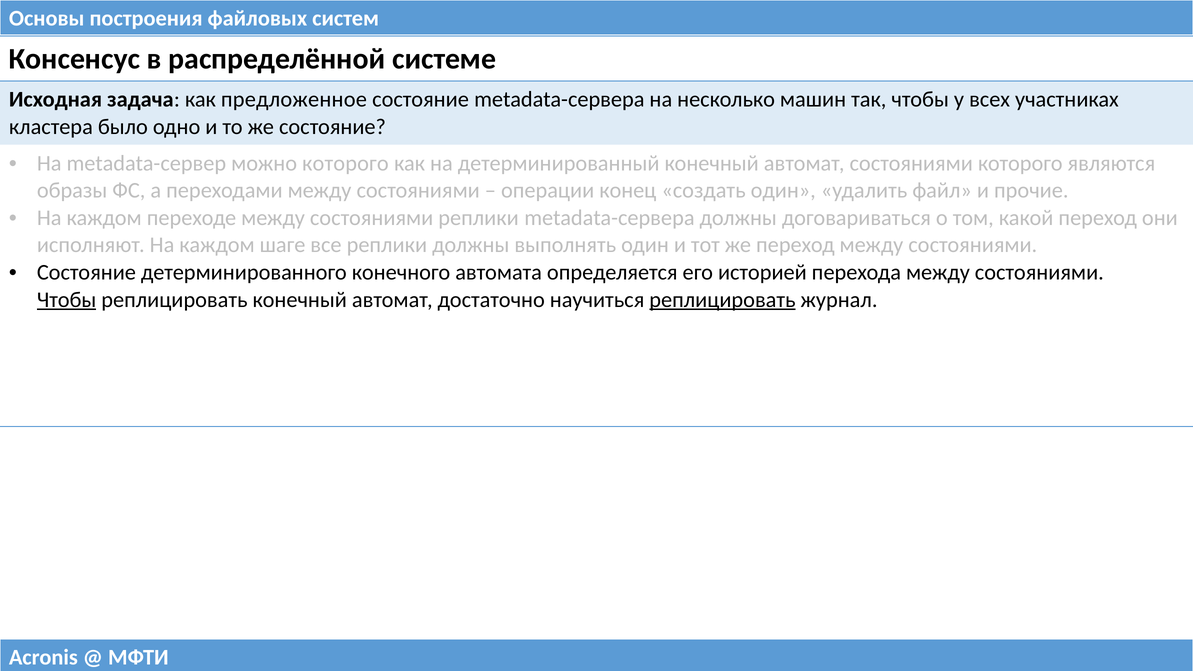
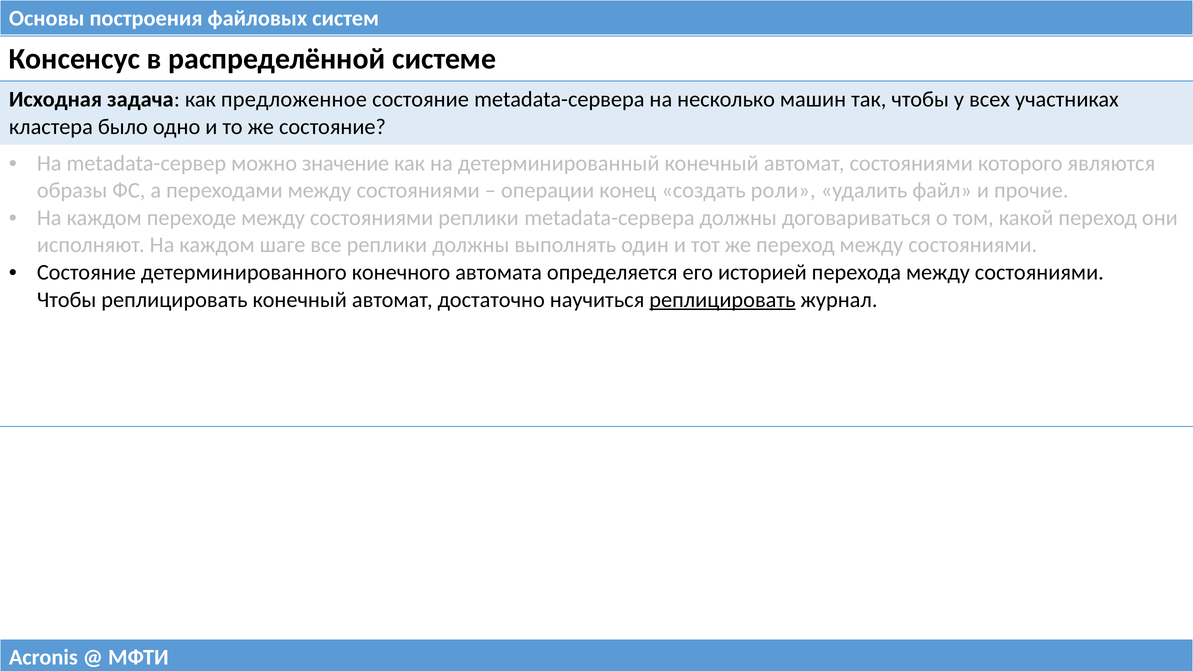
можно которого: которого -> значение (346, 163)
создать один: один -> роли (783, 190)
Чтобы underline: present -> none (67, 300)
